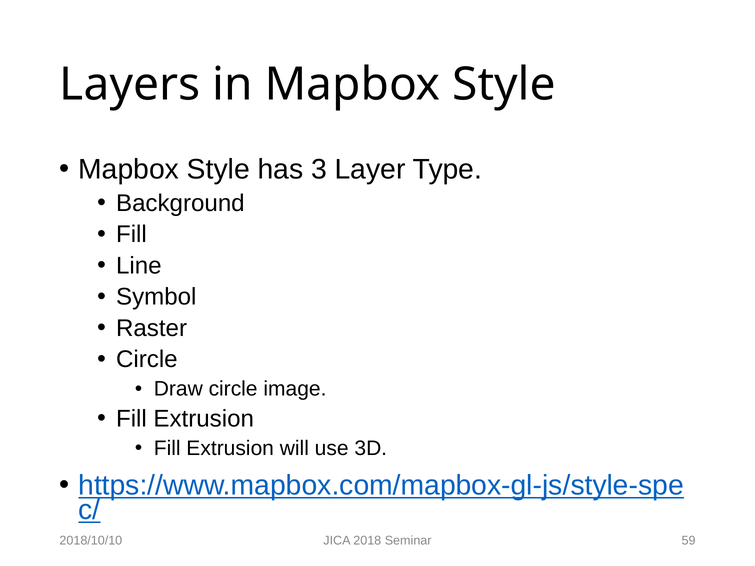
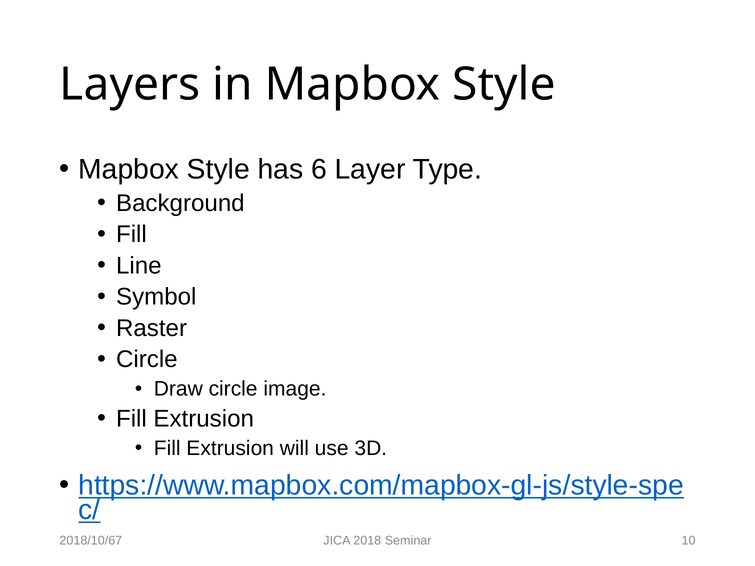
3: 3 -> 6 (319, 170)
2018/10/10: 2018/10/10 -> 2018/10/67 (91, 541)
59: 59 -> 10 (689, 541)
